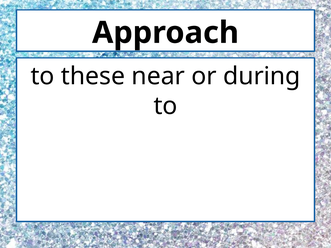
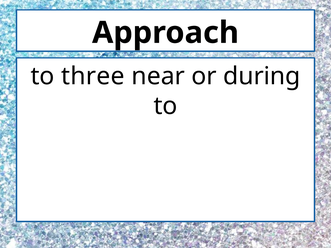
these: these -> three (93, 76)
